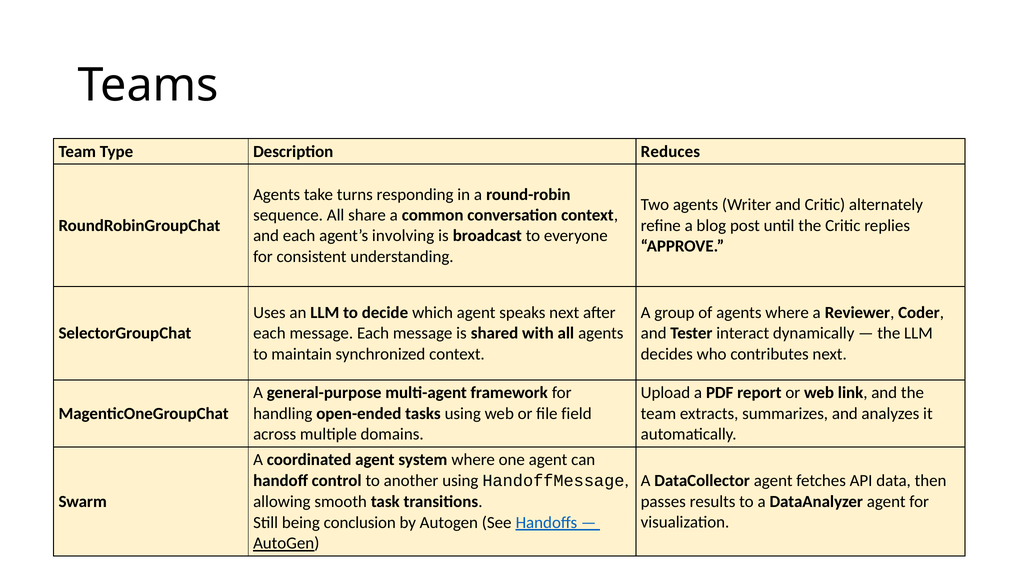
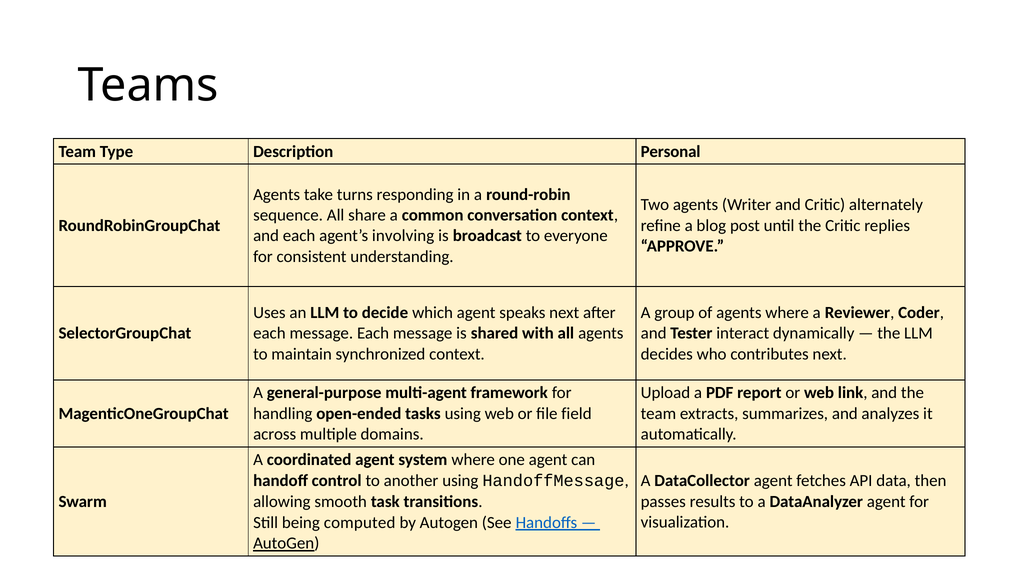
Reduces: Reduces -> Personal (671, 152)
conclusion: conclusion -> computed (360, 523)
